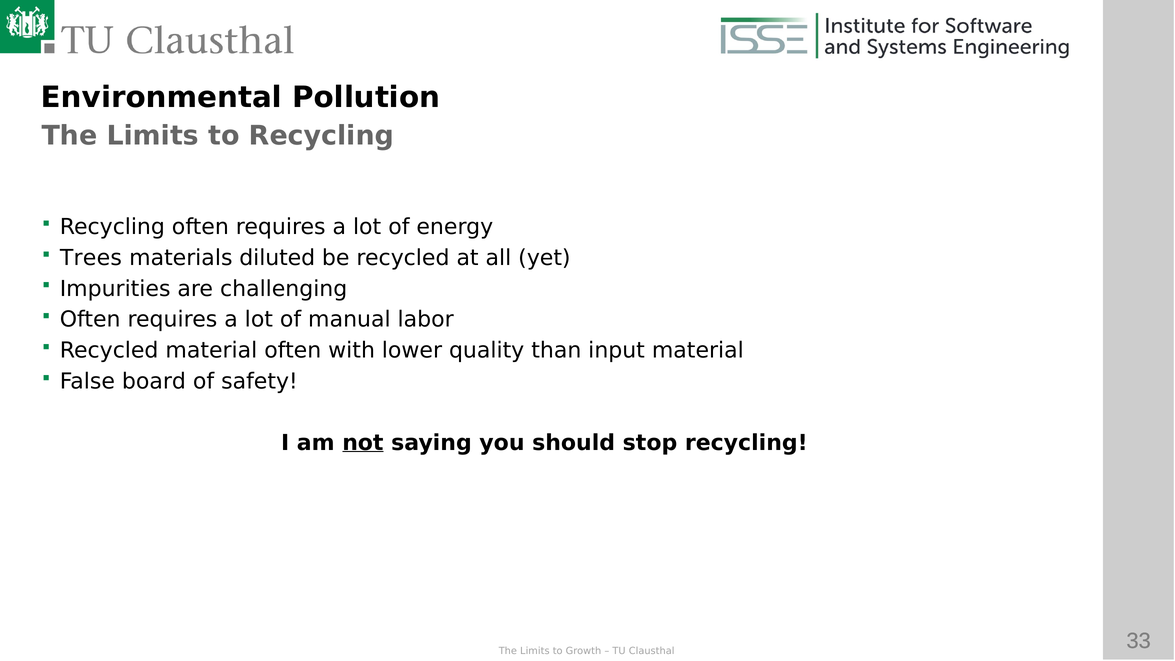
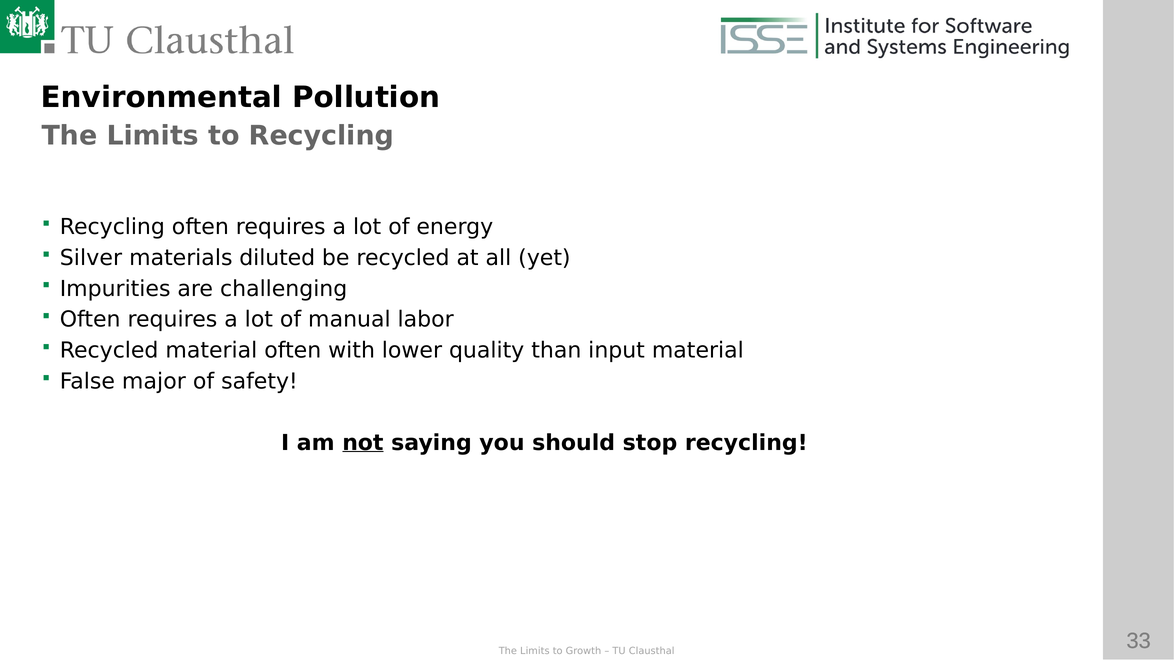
Trees: Trees -> Silver (91, 258)
board: board -> major (154, 381)
